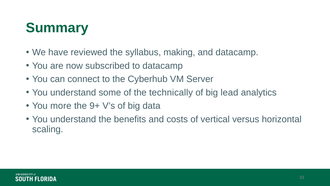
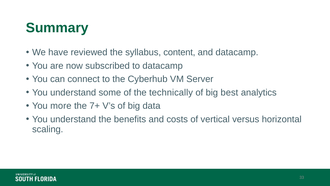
making: making -> content (179, 52)
lead: lead -> best (229, 92)
9+: 9+ -> 7+ (95, 106)
